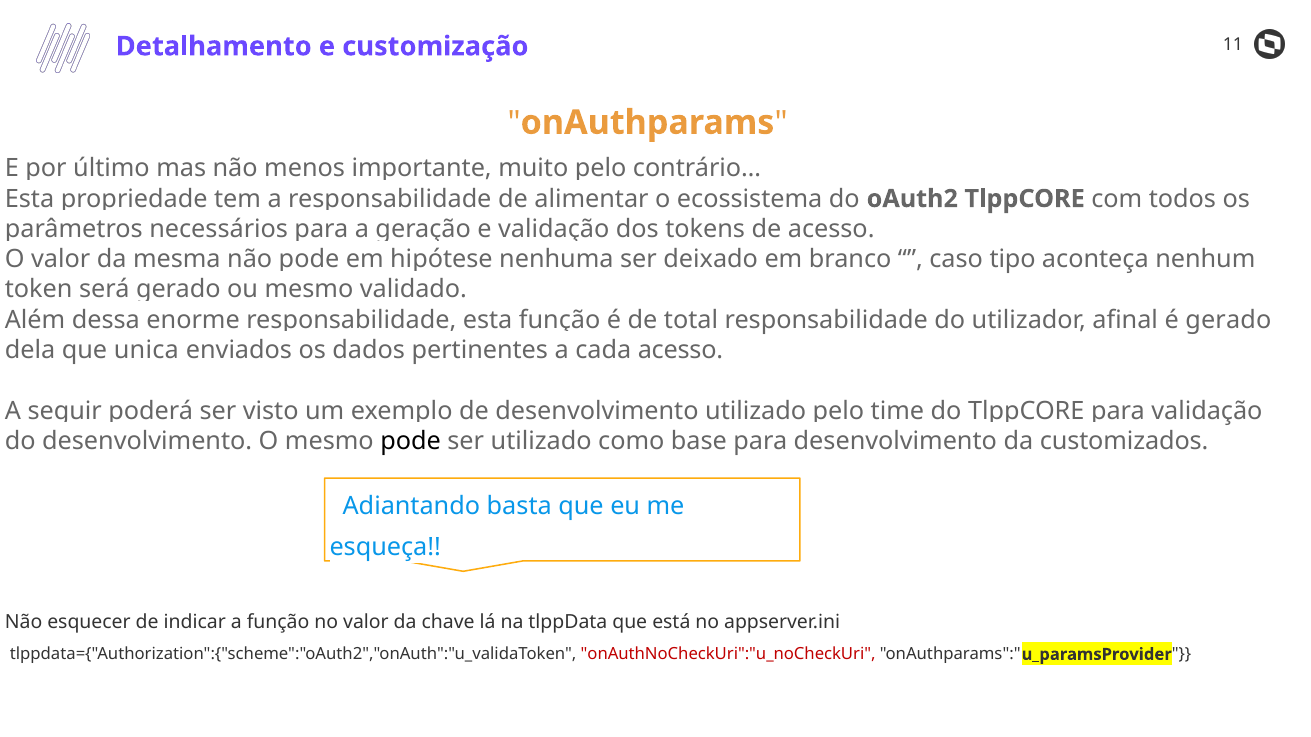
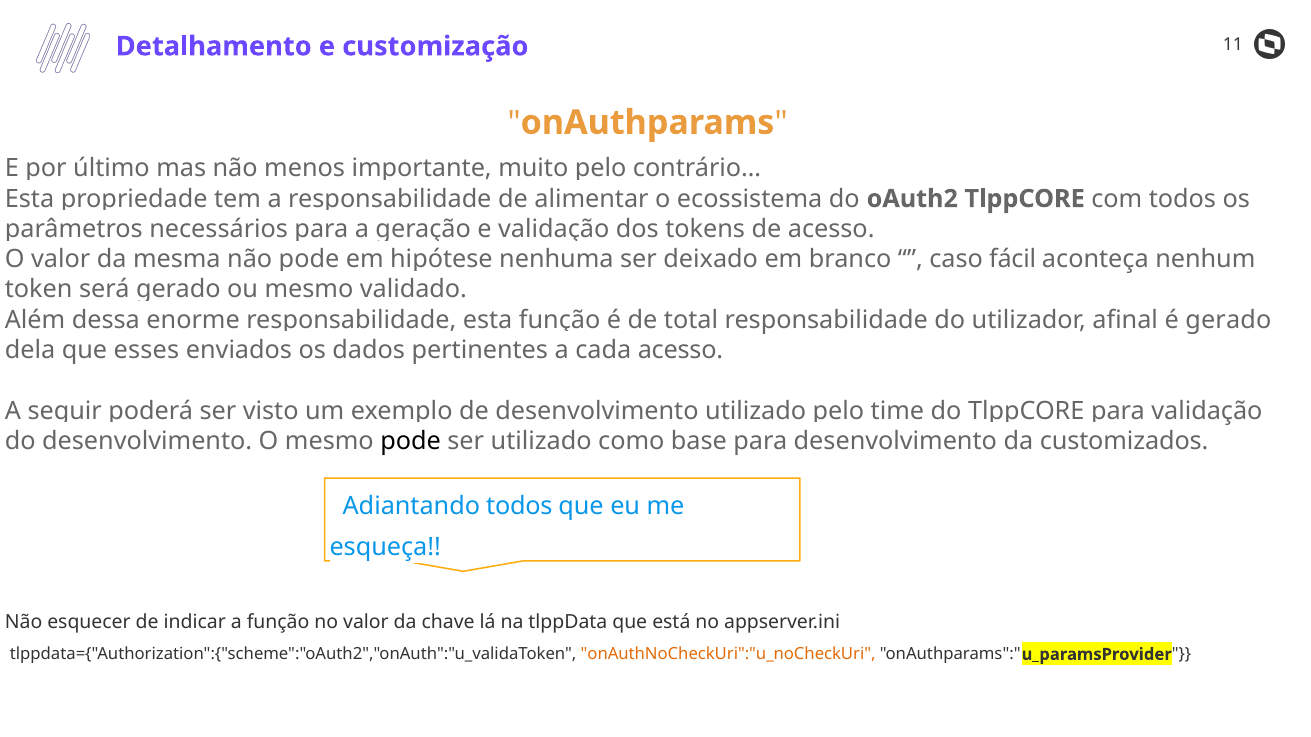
tipo: tipo -> fácil (1013, 259)
unica: unica -> esses (146, 350)
Adiantando basta: basta -> todos (519, 506)
onAuthNoCheckUri":"u_noCheckUri colour: red -> orange (728, 655)
